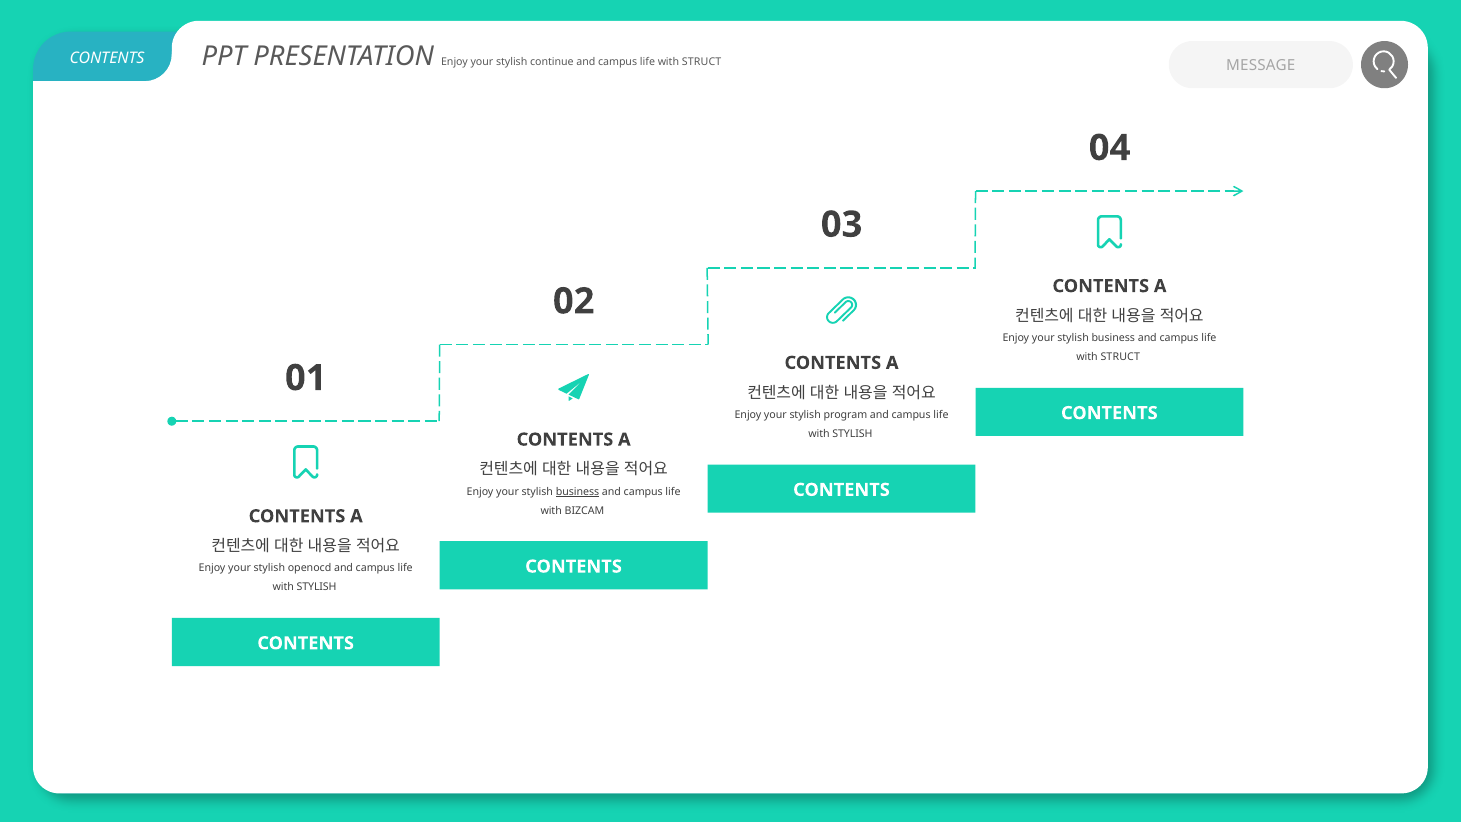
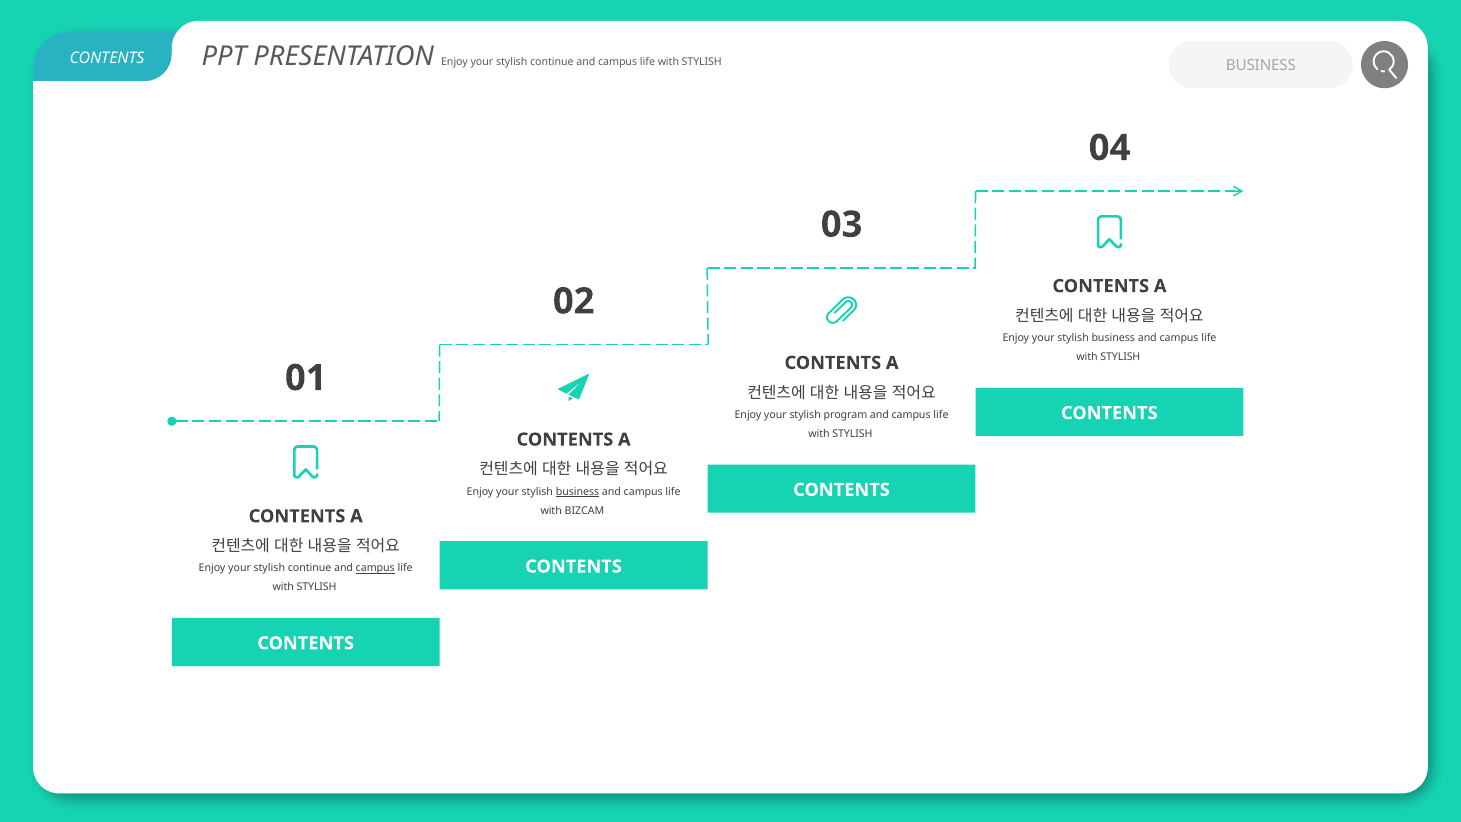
STRUCT: STRUCT -> STYLISH (702, 62)
CONTENTS MESSAGE: MESSAGE -> BUSINESS (1261, 66)
STRUCT: STRUCT -> STYLISH (1120, 357)
openocd: openocd -> continue (310, 568)
campus underline: none -> present (375, 568)
